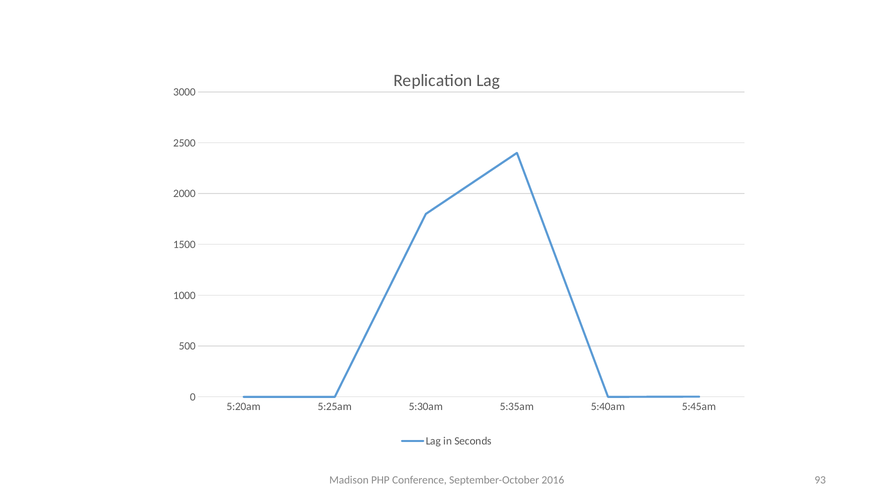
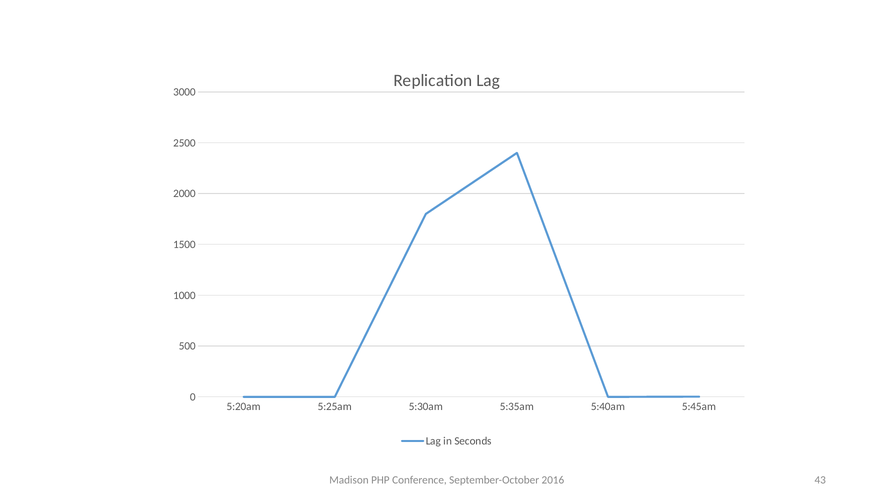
93: 93 -> 43 (820, 480)
